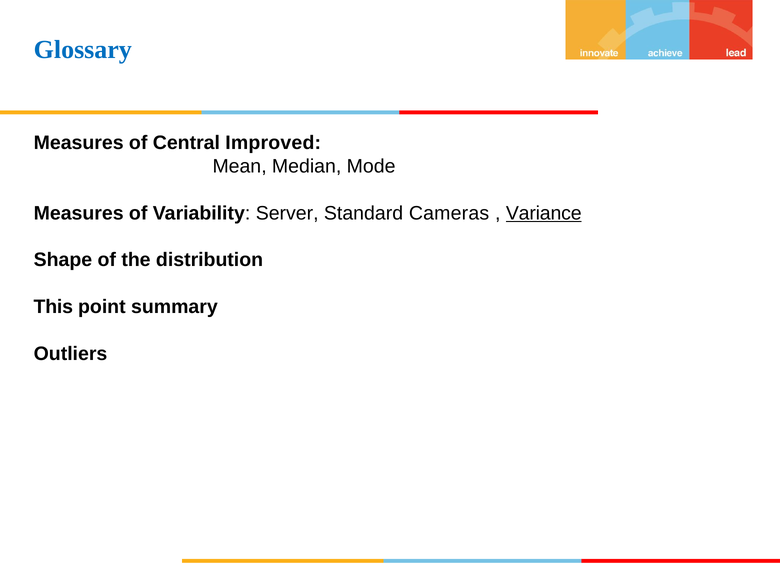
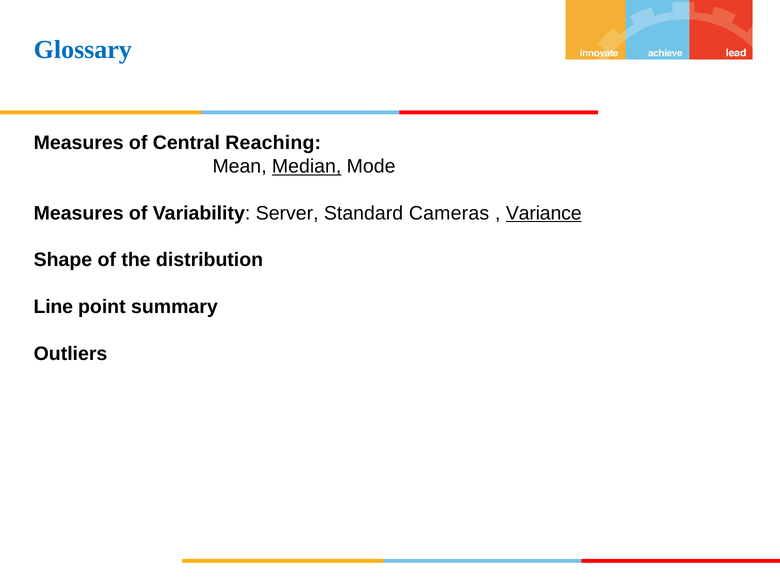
Improved: Improved -> Reaching (273, 143)
Median underline: none -> present (307, 166)
This: This -> Line (53, 307)
